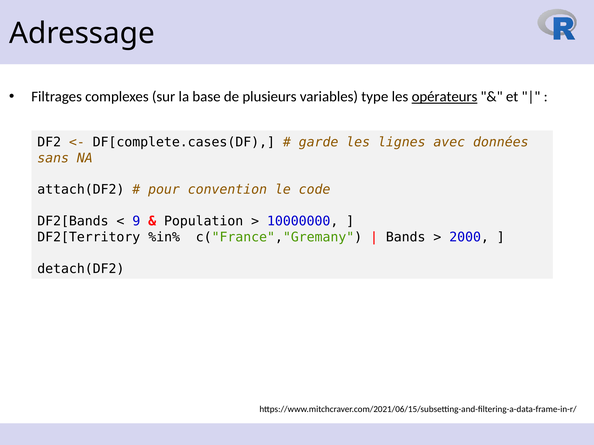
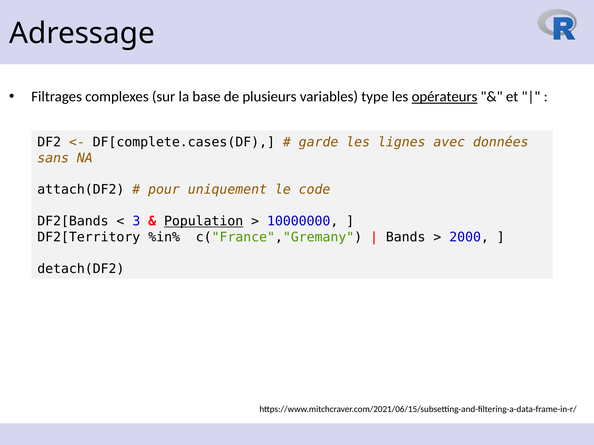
convention: convention -> uniquement (227, 190)
9: 9 -> 3 (136, 222)
Population underline: none -> present (204, 222)
